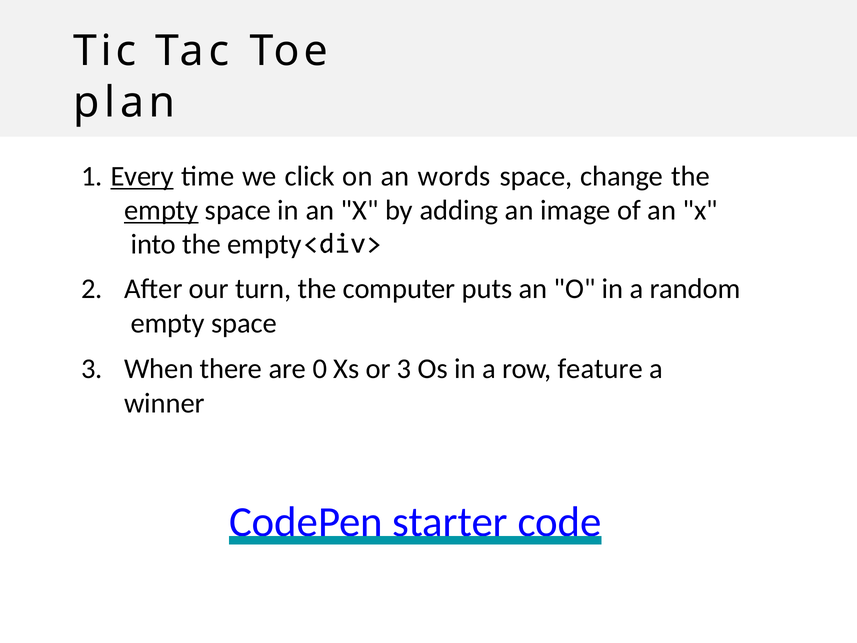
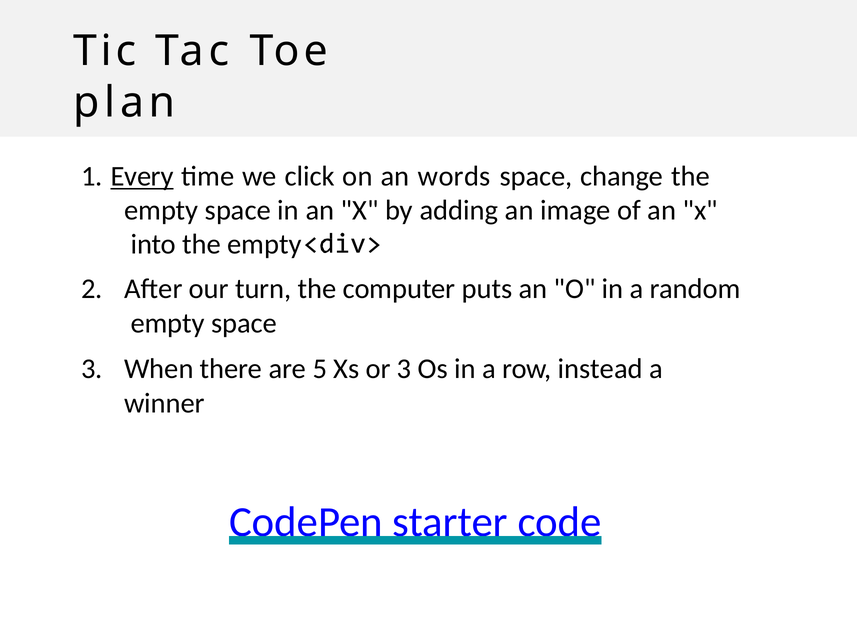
empty underline: present -> none (161, 210)
0: 0 -> 5 (320, 369)
feature: feature -> instead (600, 369)
